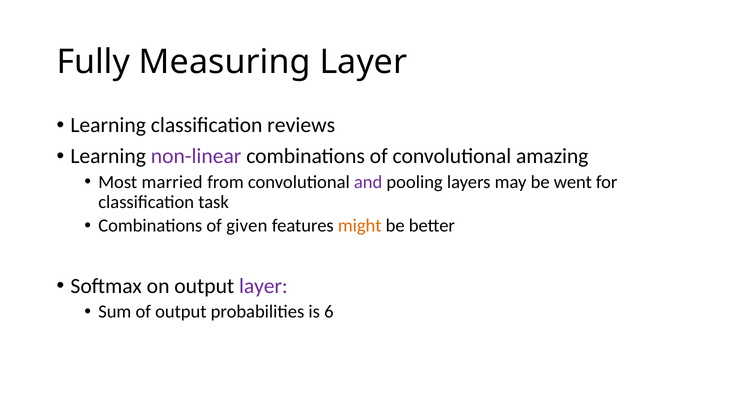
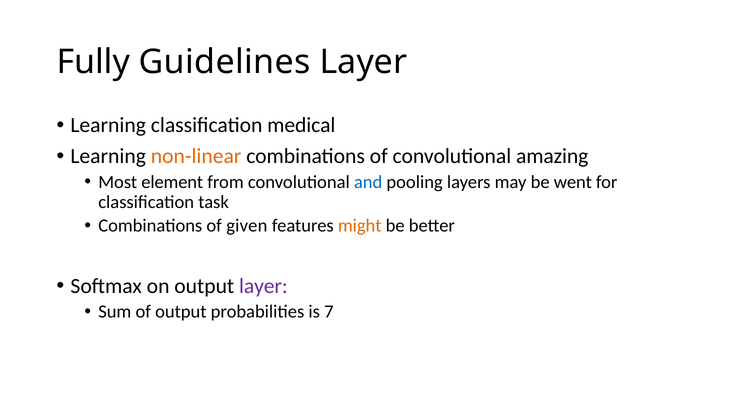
Measuring: Measuring -> Guidelines (225, 62)
reviews: reviews -> medical (301, 125)
non-linear colour: purple -> orange (196, 156)
married: married -> element (172, 182)
and colour: purple -> blue (368, 182)
6: 6 -> 7 (329, 312)
